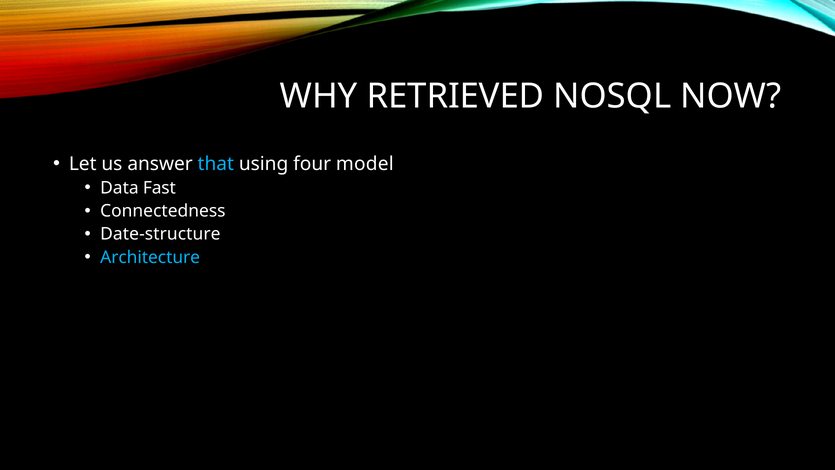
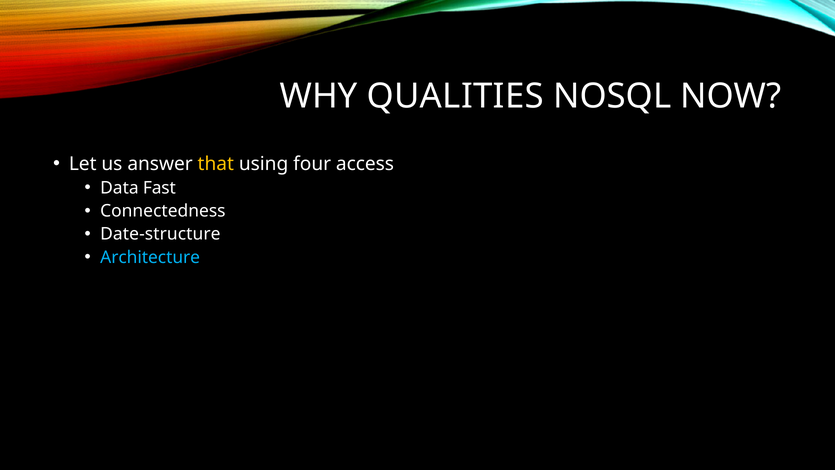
RETRIEVED: RETRIEVED -> QUALITIES (455, 96)
that colour: light blue -> yellow (216, 164)
model: model -> access (365, 164)
